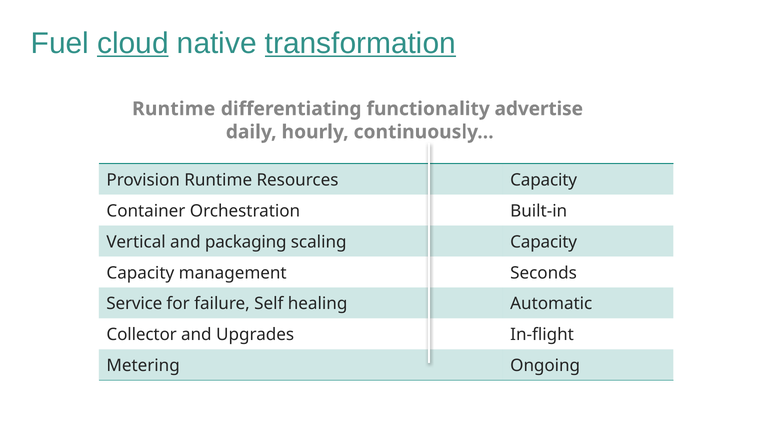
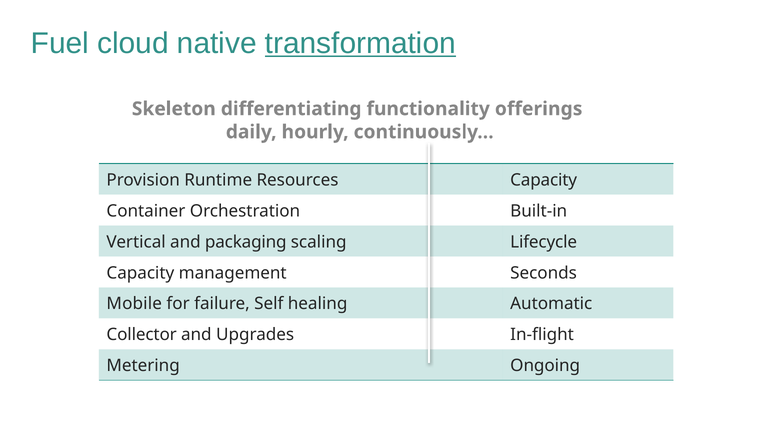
cloud underline: present -> none (133, 43)
Runtime: Runtime -> Skeleton (174, 109)
advertise: advertise -> offerings (539, 109)
scaling Capacity: Capacity -> Lifecycle (544, 242)
Service: Service -> Mobile (134, 304)
